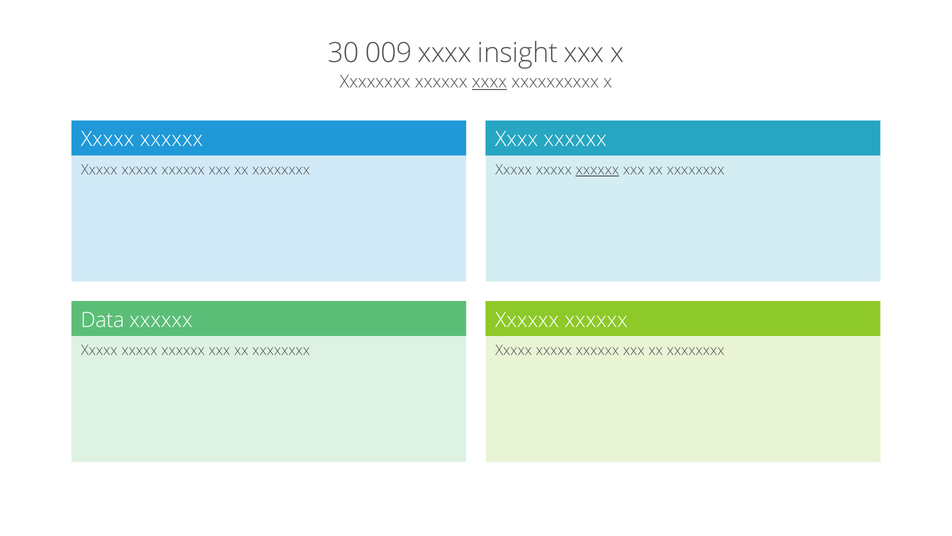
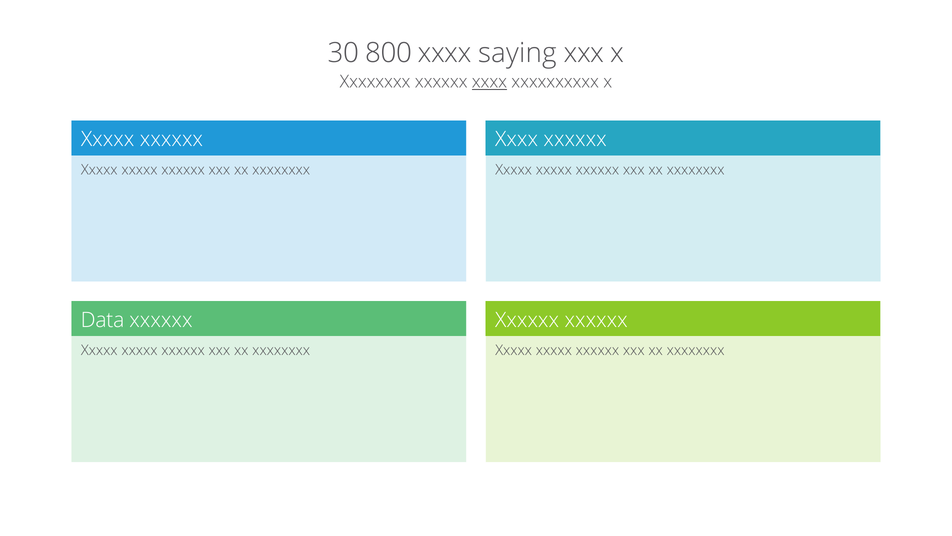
009: 009 -> 800 (388, 53)
insight: insight -> saying (517, 53)
xxxxxx underline: present -> none (597, 170)
